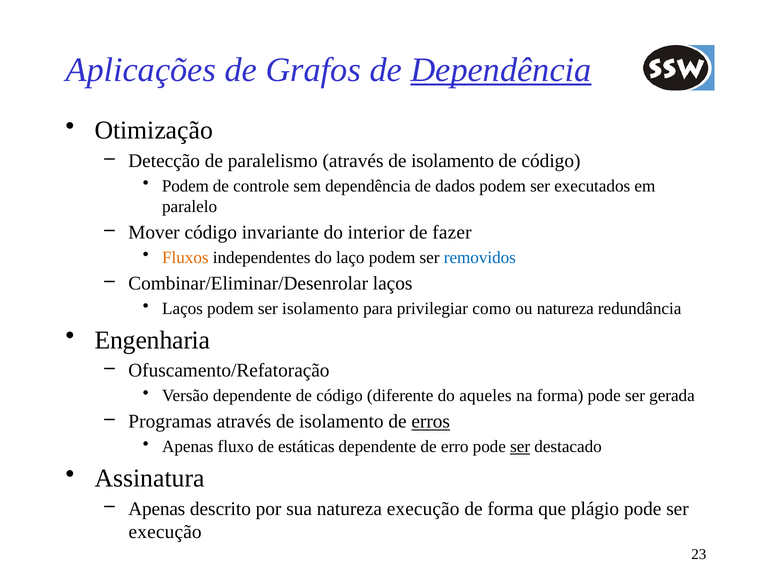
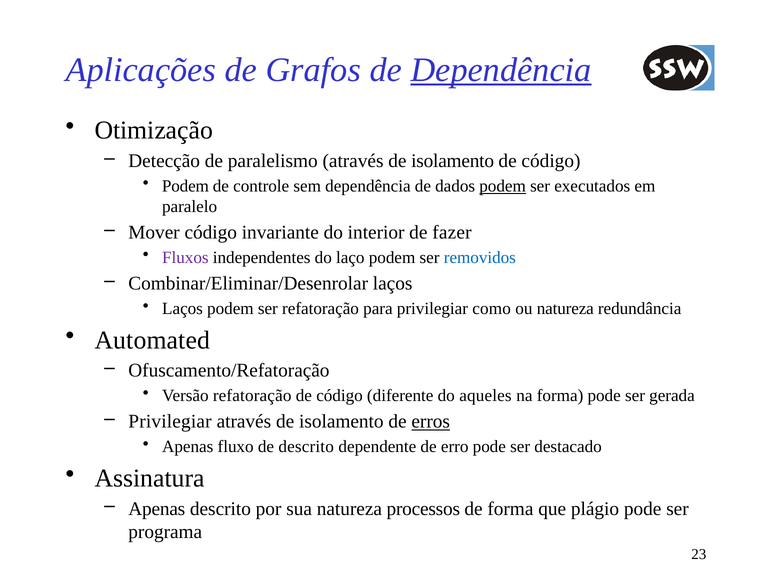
podem underline: none -> present (503, 186)
Fluxos colour: orange -> purple (185, 258)
ser isolamento: isolamento -> refatoração (321, 309)
Engenharia: Engenharia -> Automated (152, 340)
Versão dependente: dependente -> refatoração (252, 396)
Programas: Programas -> Privilegiar (170, 422)
de estáticas: estáticas -> descrito (306, 447)
ser underline: present -> none (520, 447)
natureza execução: execução -> processos (423, 509)
execução: execução -> programa (165, 532)
